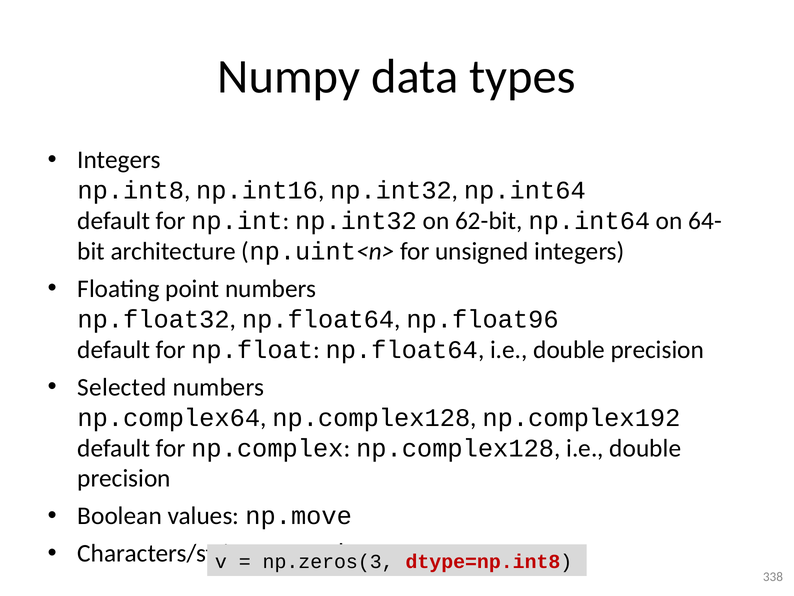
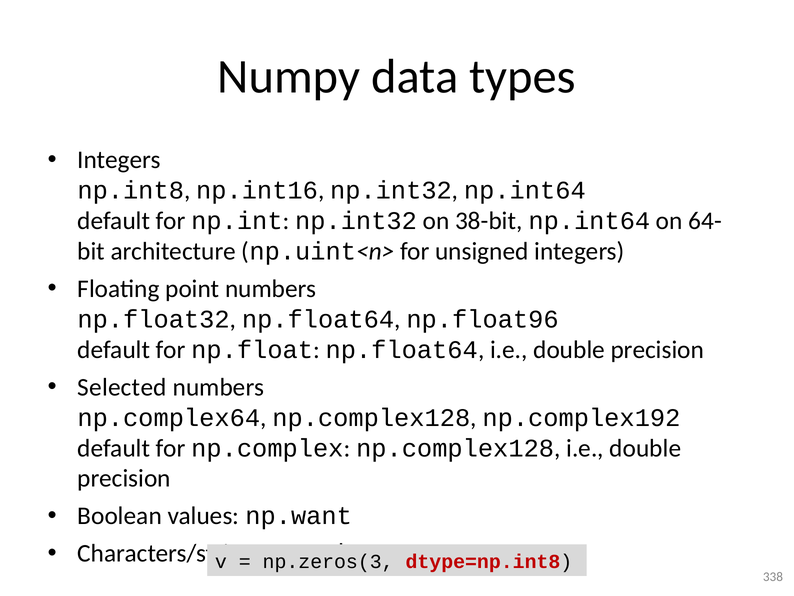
62-bit: 62-bit -> 38-bit (489, 221)
np.move: np.move -> np.want (299, 516)
